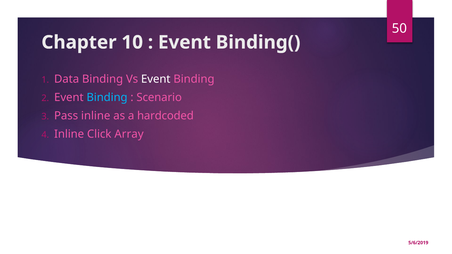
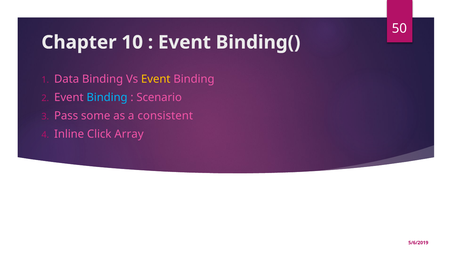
Event colour: white -> yellow (156, 79)
Pass inline: inline -> some (96, 116)
hardcoded: hardcoded -> consistent (165, 116)
